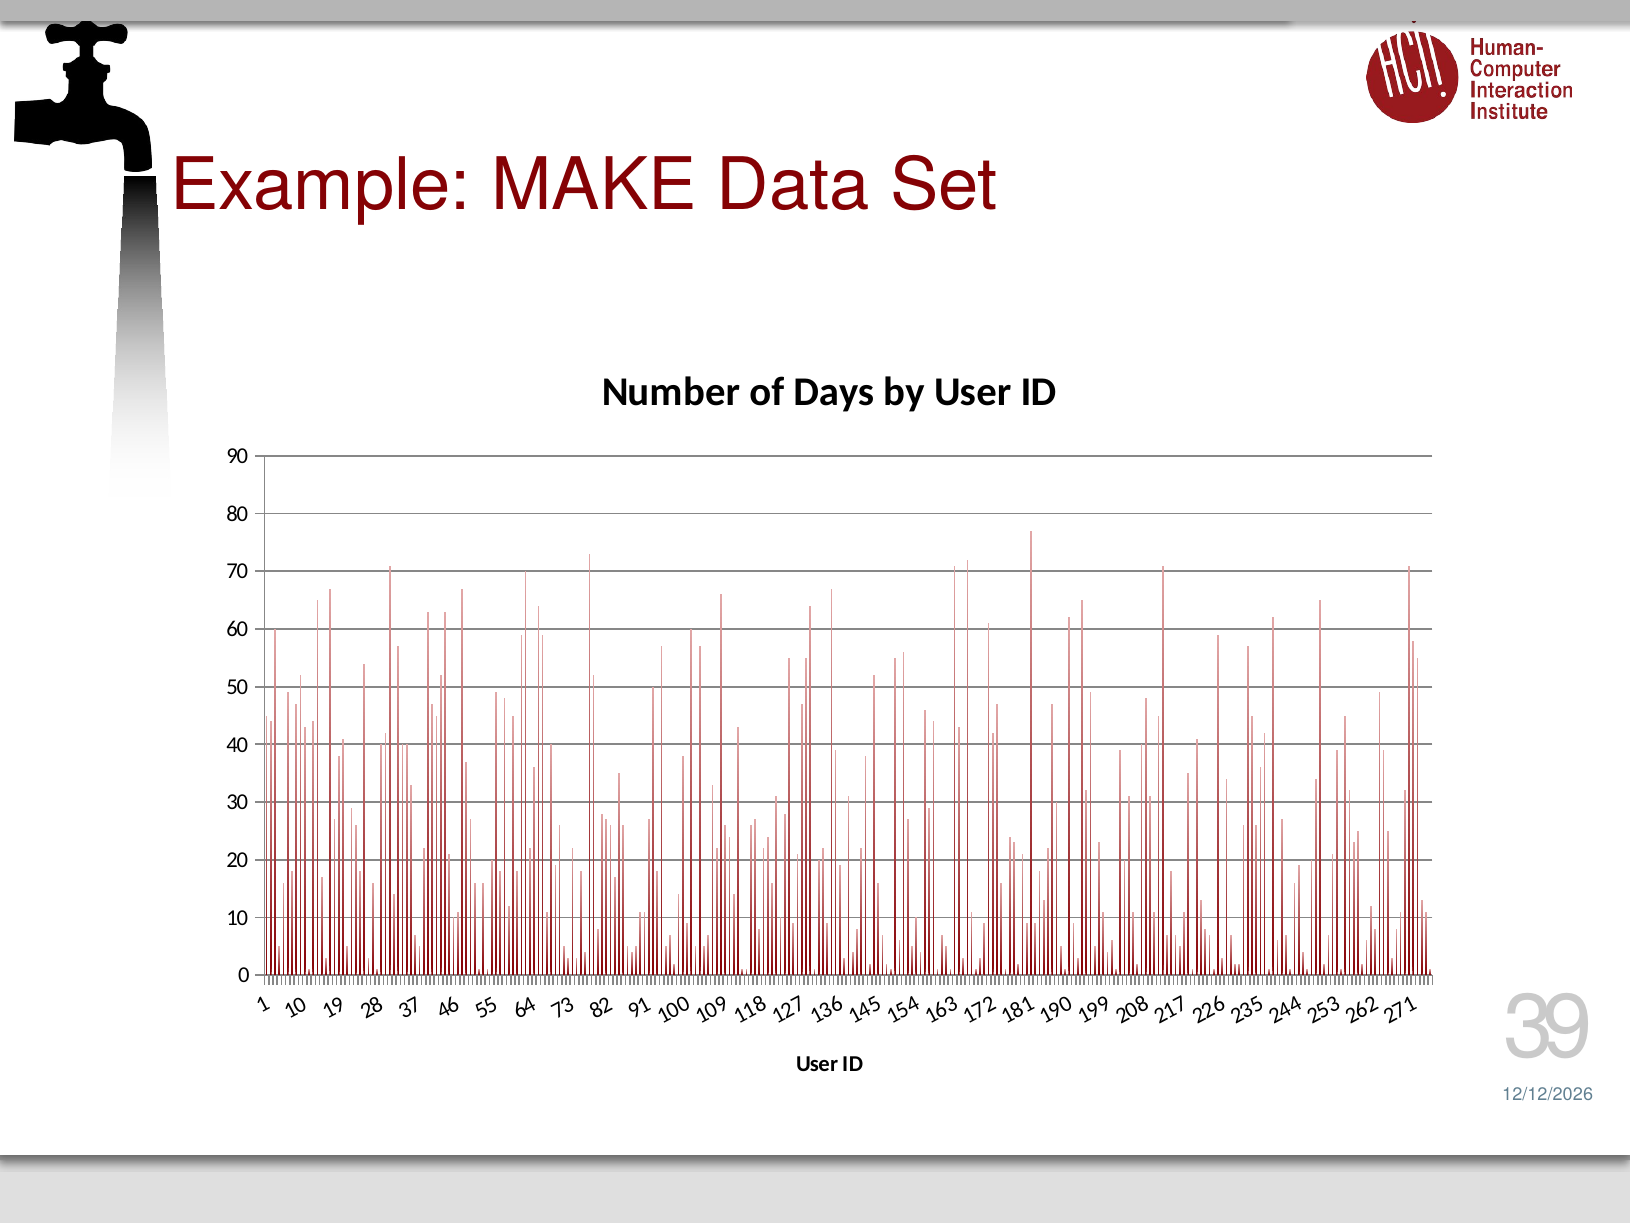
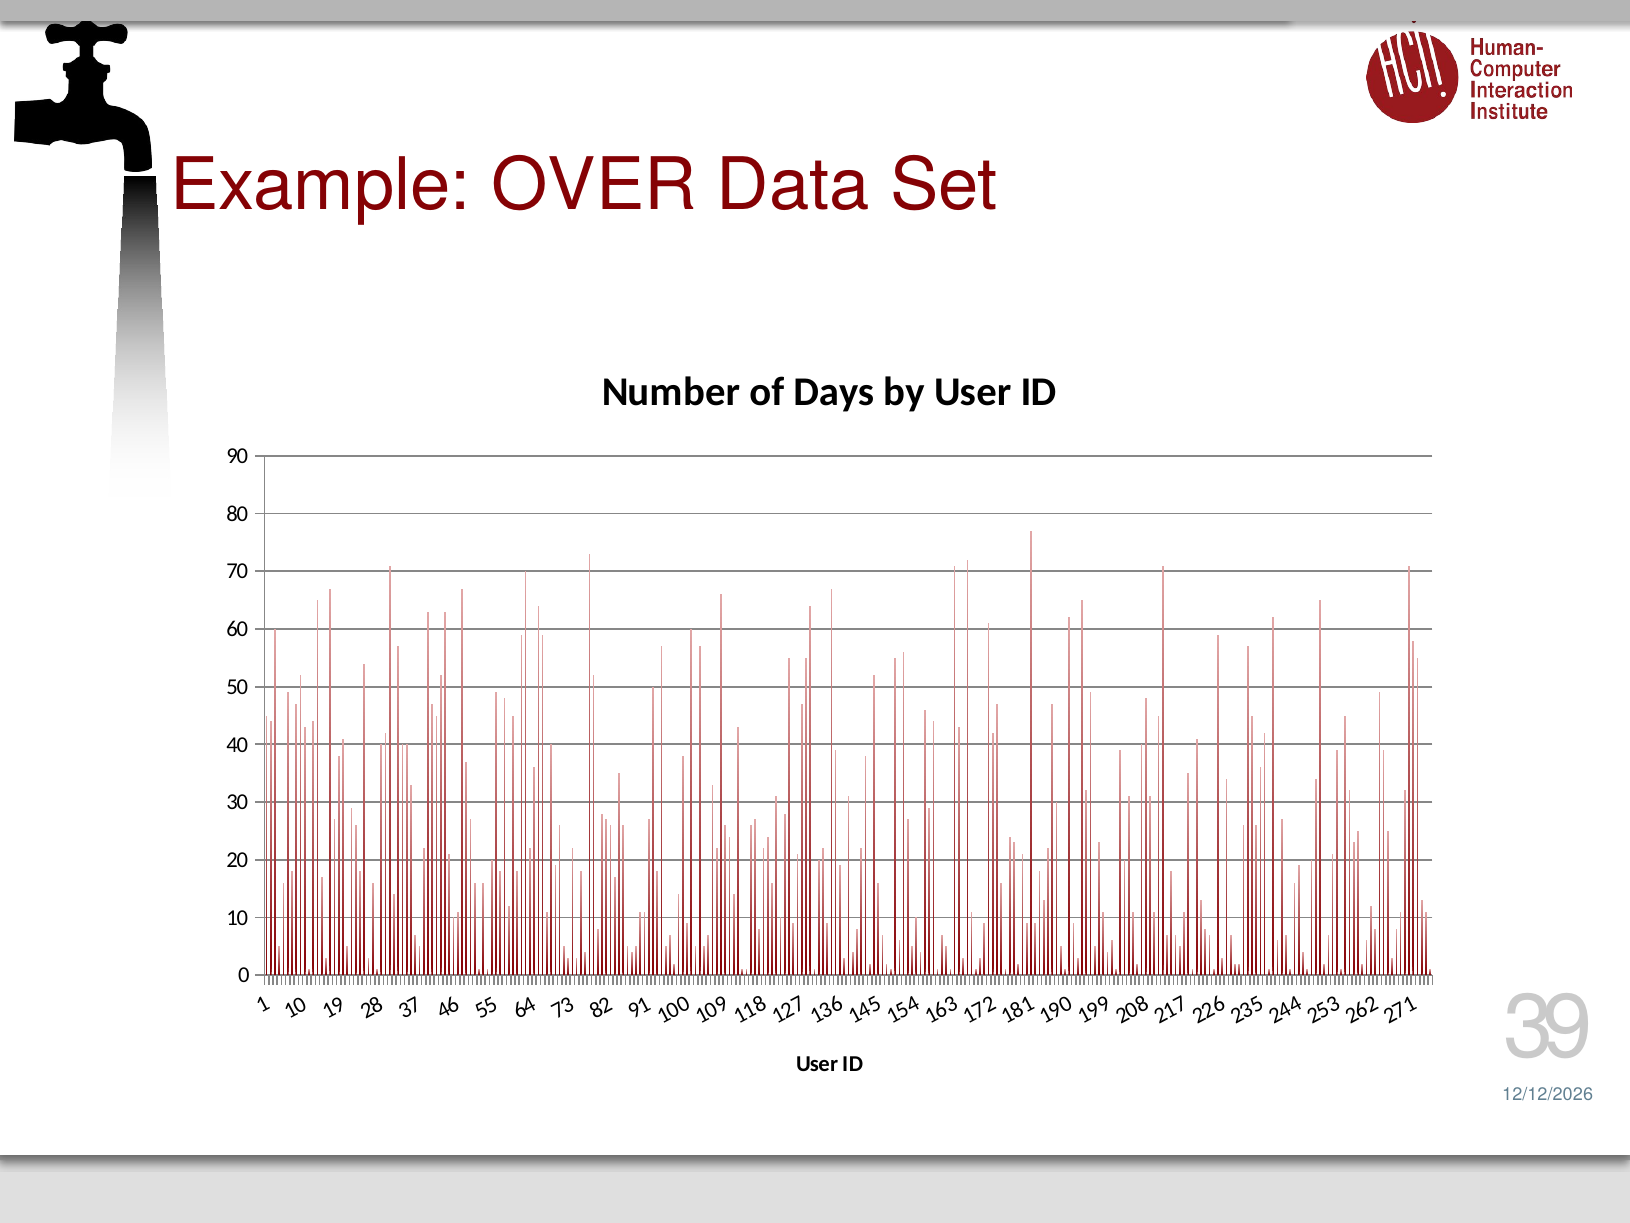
MAKE: MAKE -> OVER (594, 185)
